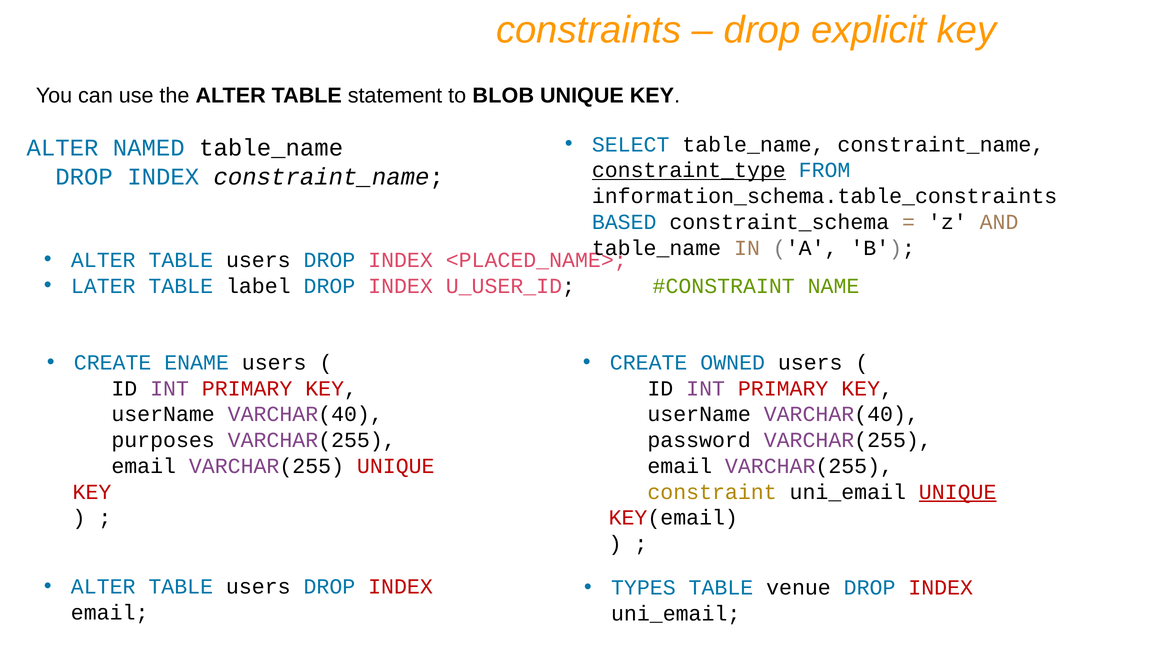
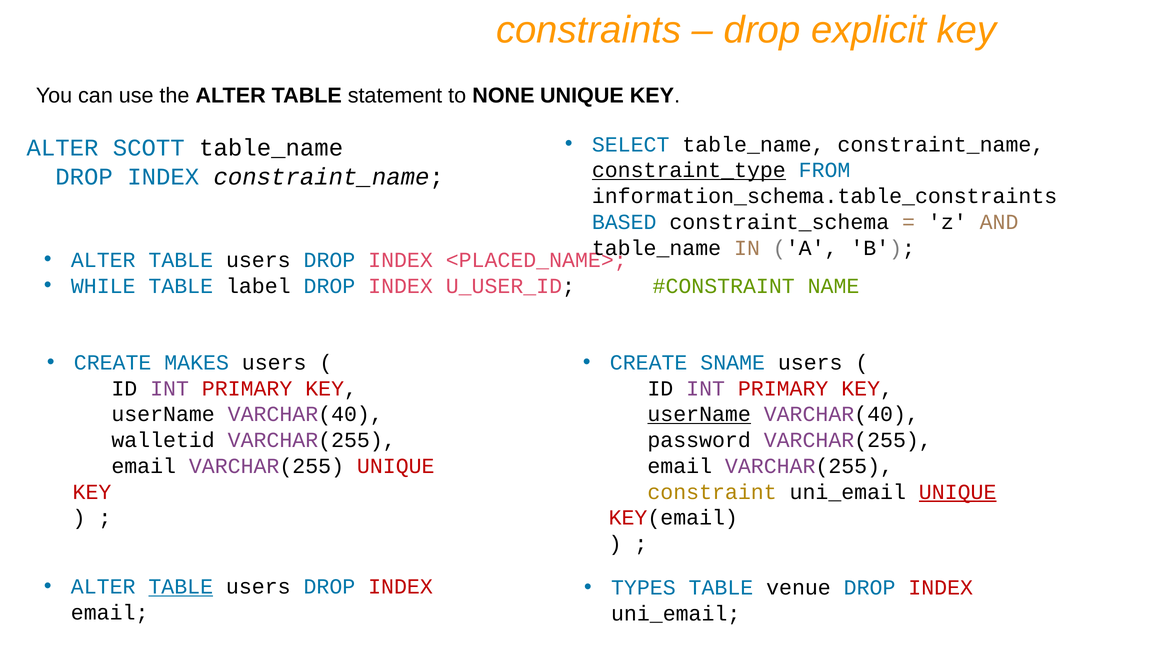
BLOB: BLOB -> NONE (503, 96)
NAMED: NAMED -> SCOTT (149, 148)
LATER: LATER -> WHILE (103, 286)
ENAME: ENAME -> MAKES (197, 362)
OWNED: OWNED -> SNAME (733, 362)
userName underline: none -> present (699, 414)
purposes: purposes -> walletid (163, 440)
TABLE underline: none -> present (181, 586)
